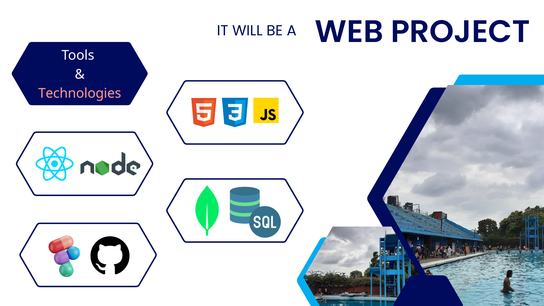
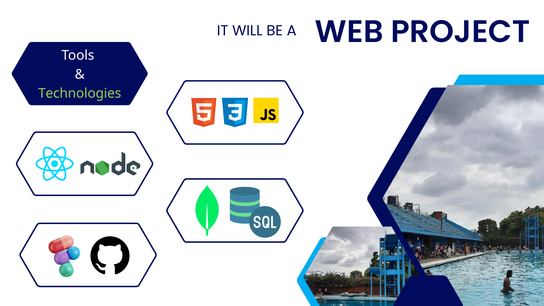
Technologies colour: pink -> light green (80, 93)
